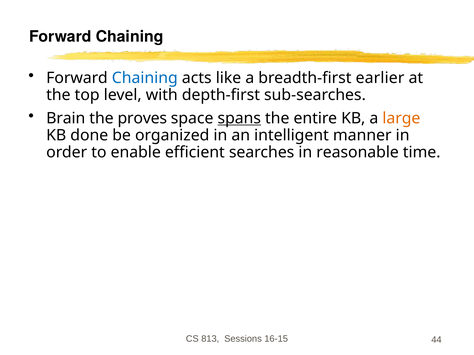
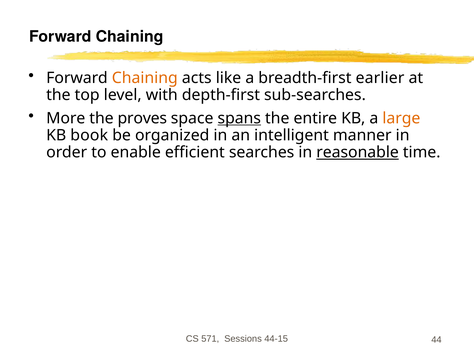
Chaining colour: blue -> orange (145, 78)
Brain: Brain -> More (66, 118)
done: done -> book (89, 135)
reasonable underline: none -> present (358, 153)
813: 813 -> 571 (210, 339)
16-15: 16-15 -> 44-15 (276, 339)
